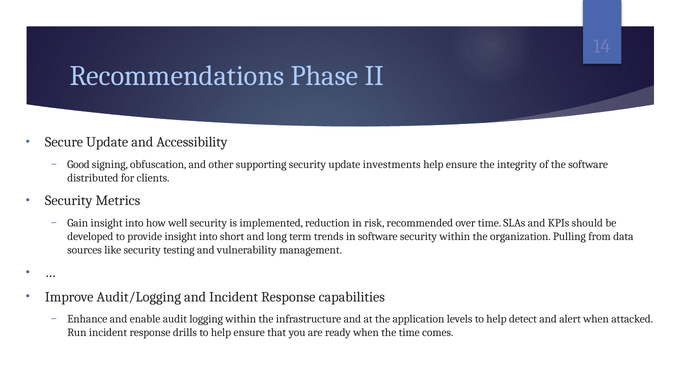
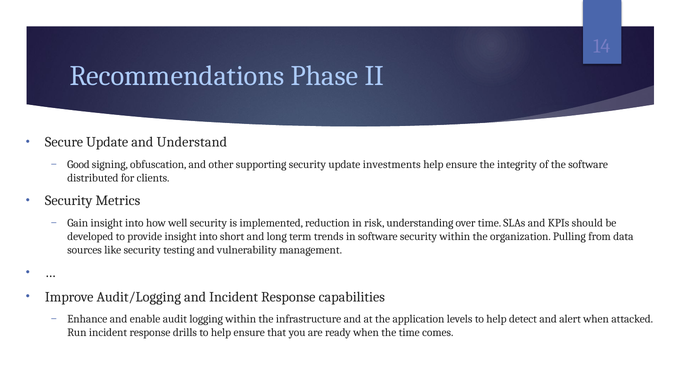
Accessibility: Accessibility -> Understand (192, 142)
recommended: recommended -> understanding (420, 223)
